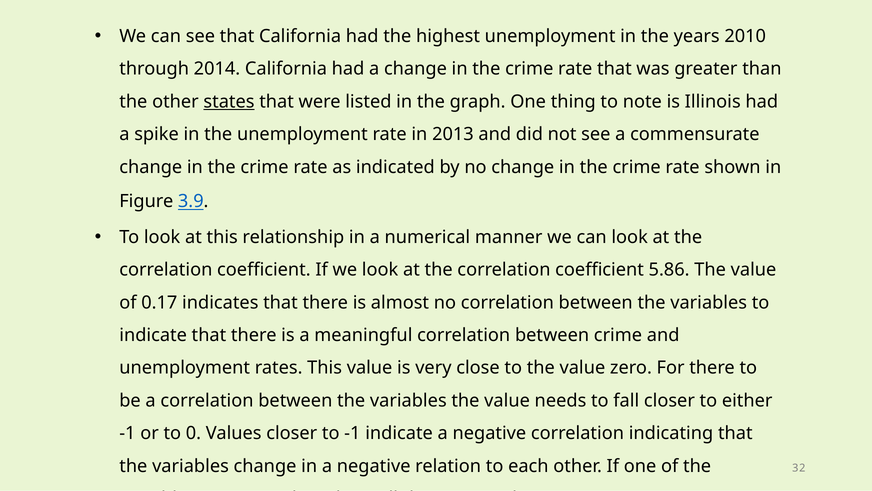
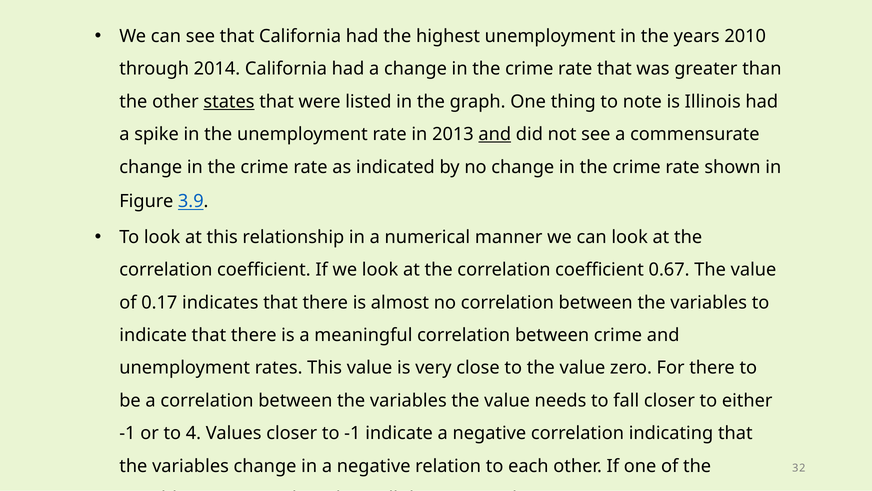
and underline: none -> present (495, 134)
5.86: 5.86 -> 0.67 (669, 270)
0: 0 -> 4 (193, 433)
